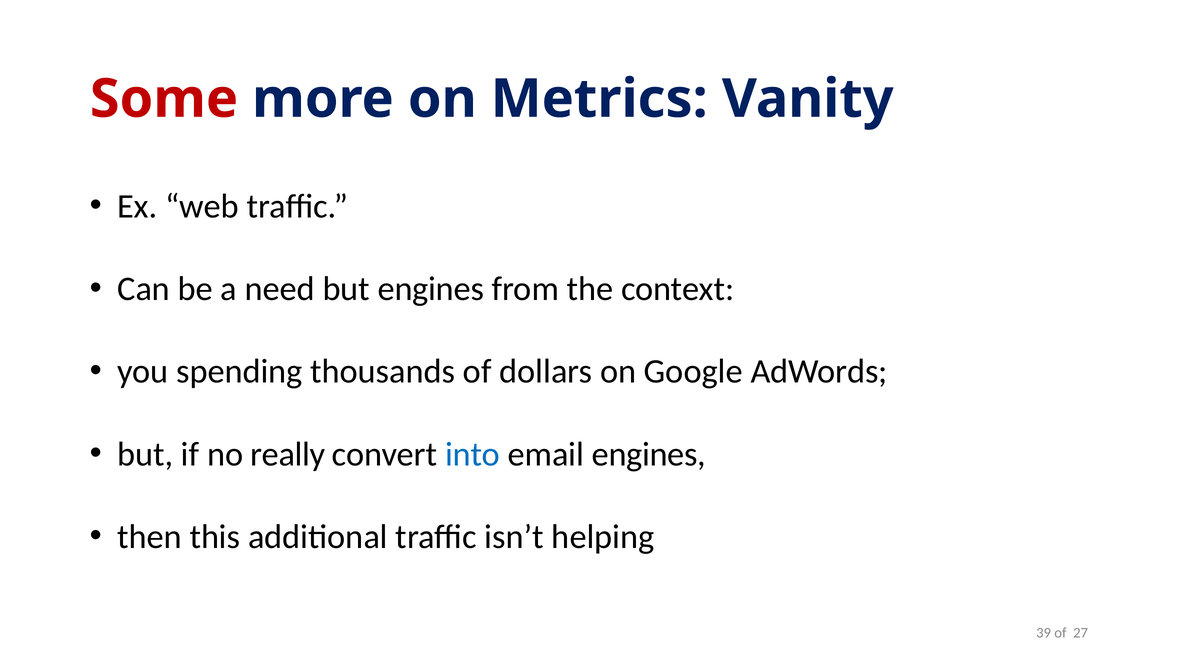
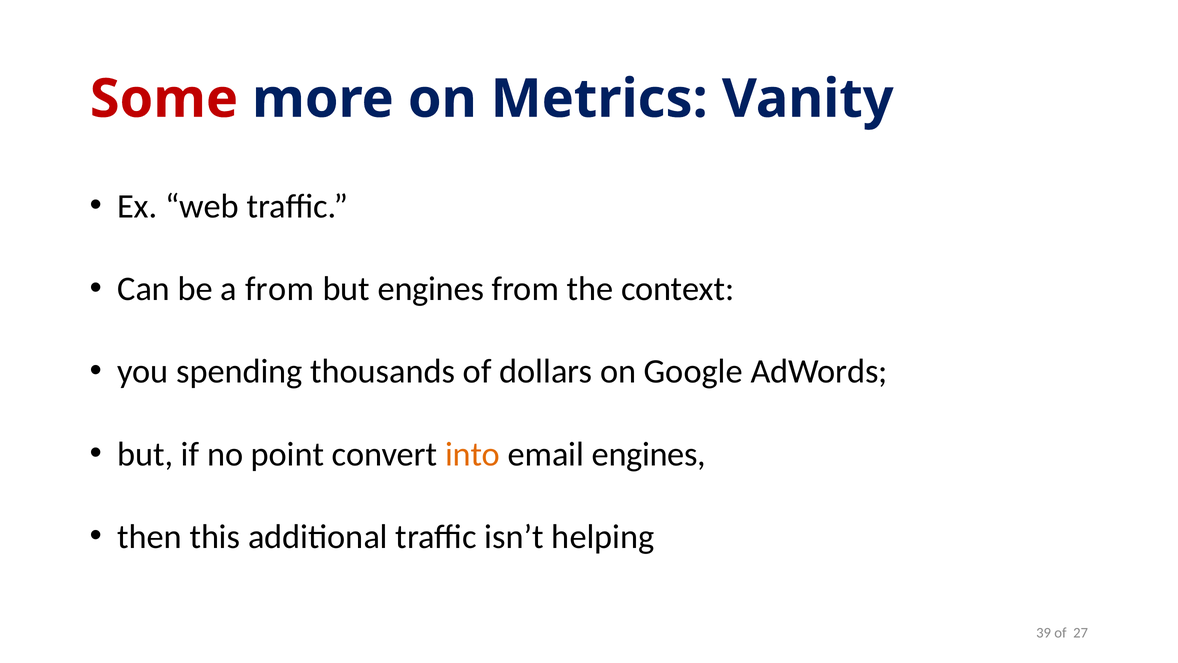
a need: need -> from (280, 289)
really: really -> point (288, 454)
into colour: blue -> orange (473, 454)
